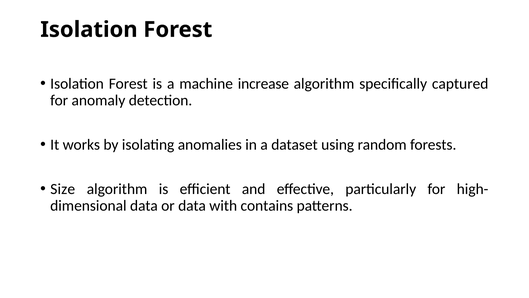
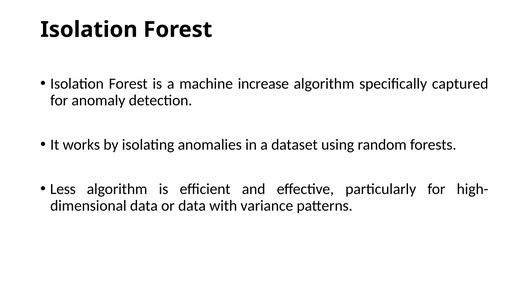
Size: Size -> Less (63, 189)
contains: contains -> variance (267, 206)
